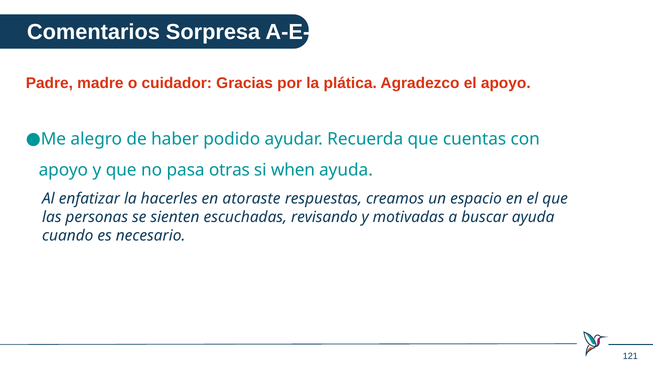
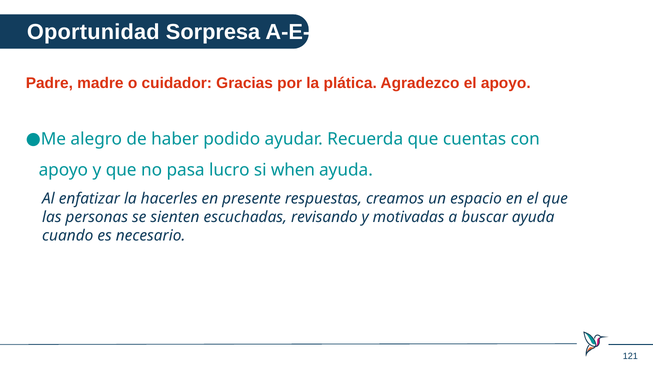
Comentarios: Comentarios -> Oportunidad (93, 32)
otras: otras -> lucro (229, 170)
atoraste: atoraste -> presente (252, 199)
